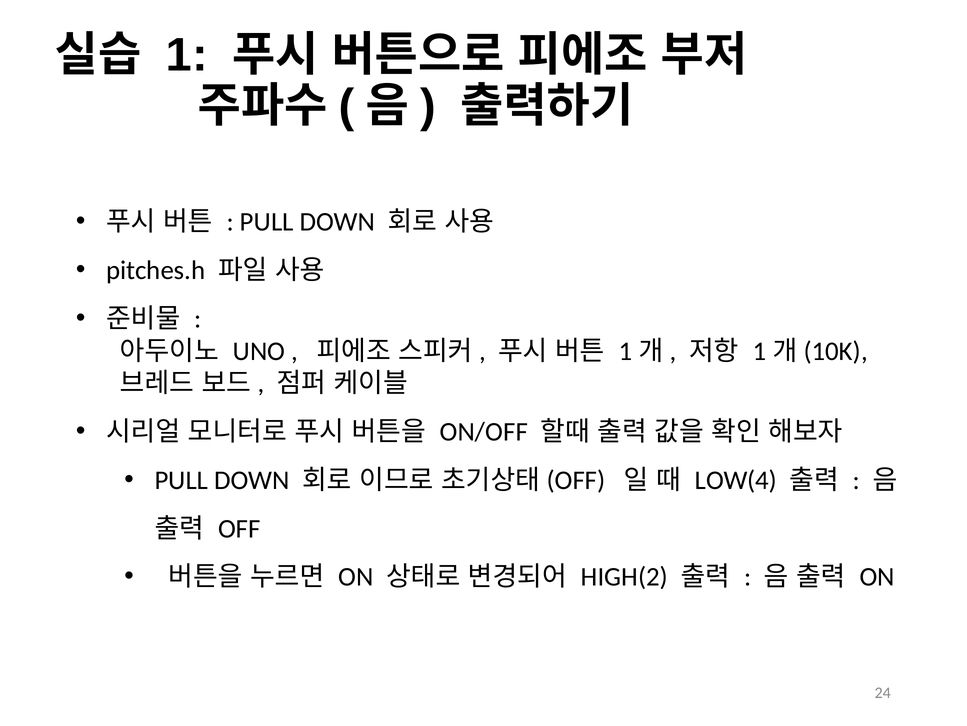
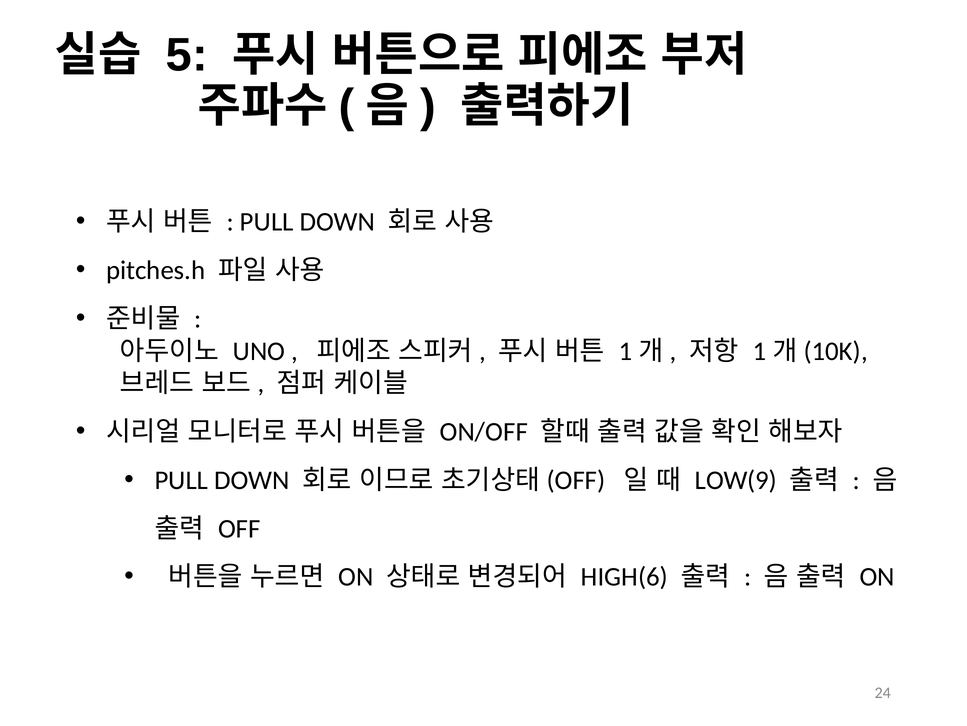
1: 1 -> 5 (187, 55)
LOW(4: LOW(4 -> LOW(9 (736, 480)
HIGH(2: HIGH(2 -> HIGH(6 (624, 576)
